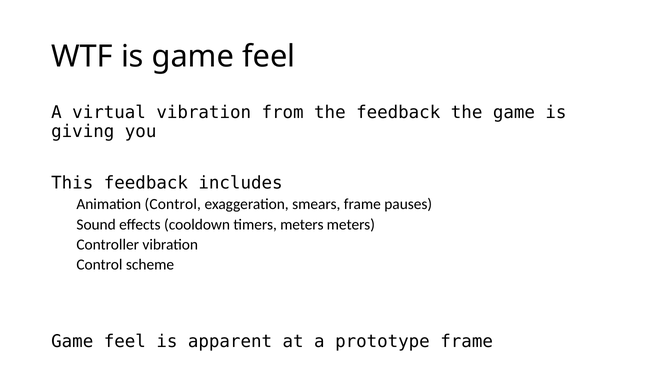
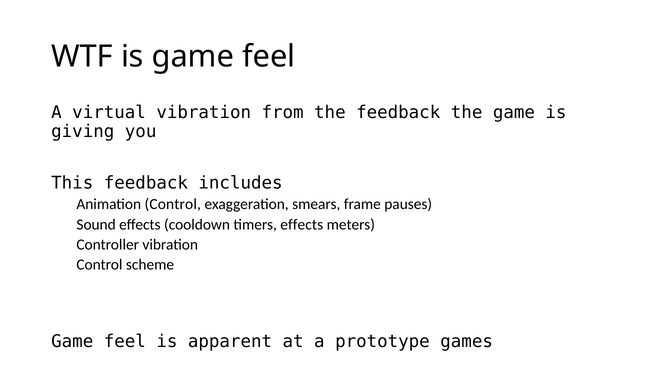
timers meters: meters -> effects (302, 225)
prototype frame: frame -> games (467, 341)
